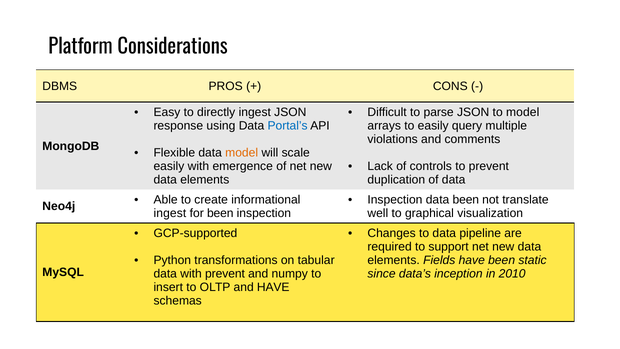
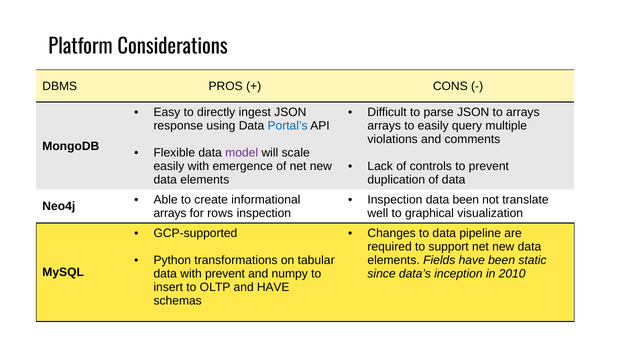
to model: model -> arrays (523, 112)
model colour: orange -> purple (242, 153)
ingest: ingest -> arrays (170, 213)
for been: been -> rows (220, 213)
